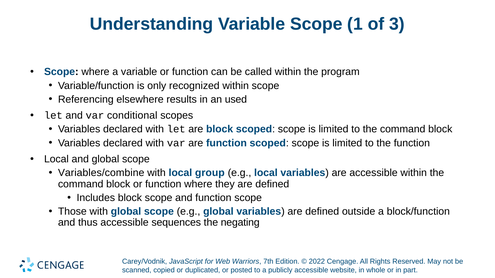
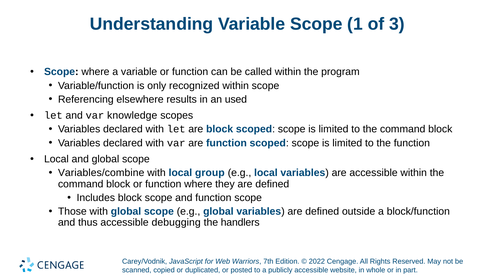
conditional: conditional -> knowledge (132, 116)
sequences: sequences -> debugging (176, 223)
negating: negating -> handlers (240, 223)
